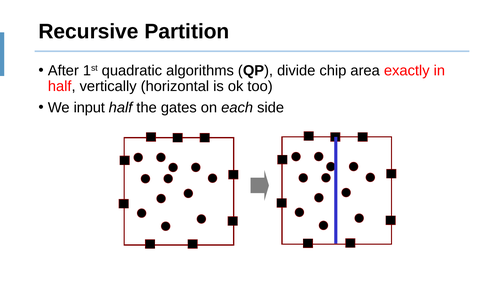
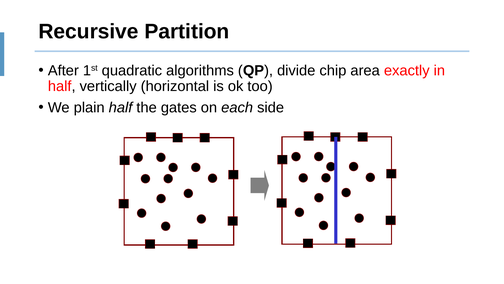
input: input -> plain (89, 107)
